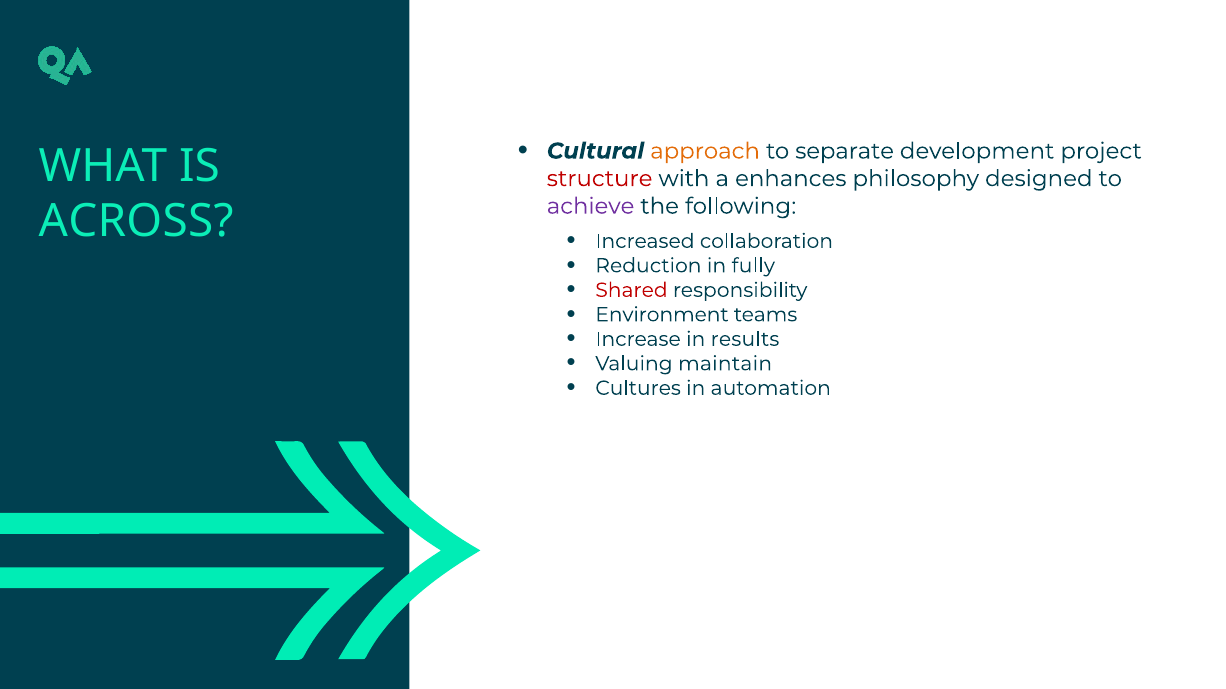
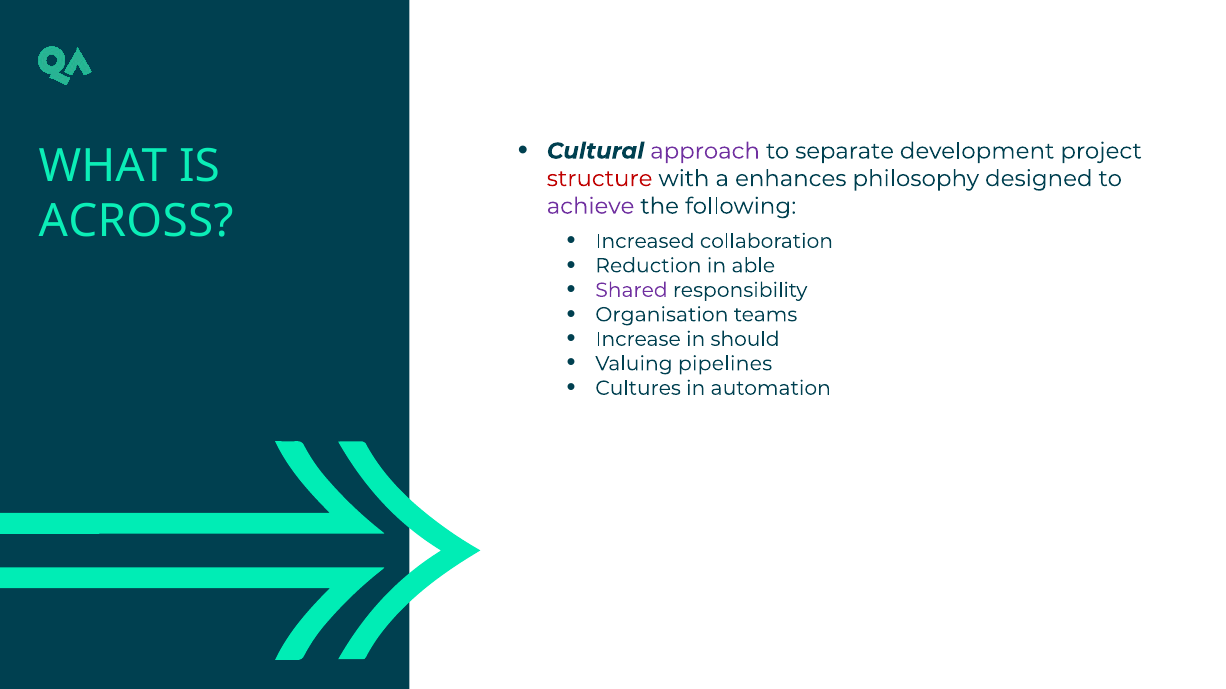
approach colour: orange -> purple (705, 151)
fully: fully -> able (753, 266)
Shared colour: red -> purple (631, 290)
Environment: Environment -> Organisation (662, 315)
results: results -> should (745, 339)
maintain: maintain -> pipelines (725, 364)
